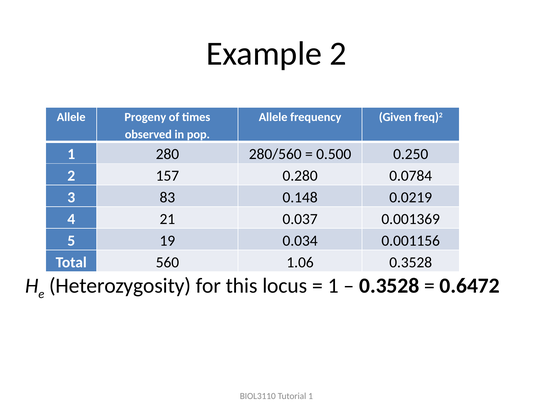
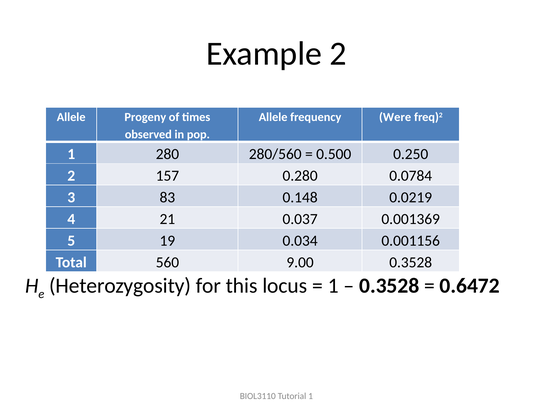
Given: Given -> Were (395, 117)
1.06: 1.06 -> 9.00 (300, 262)
